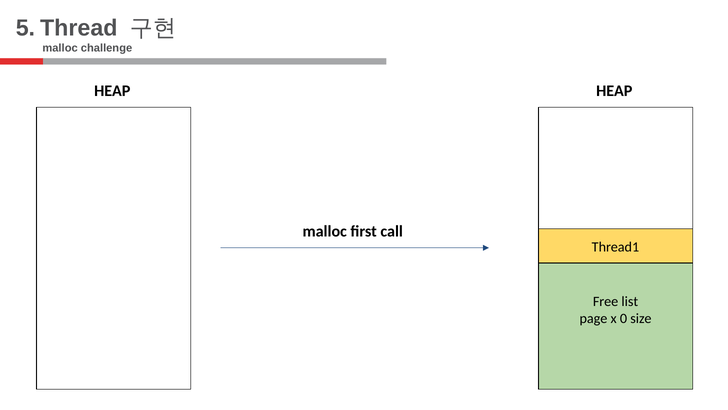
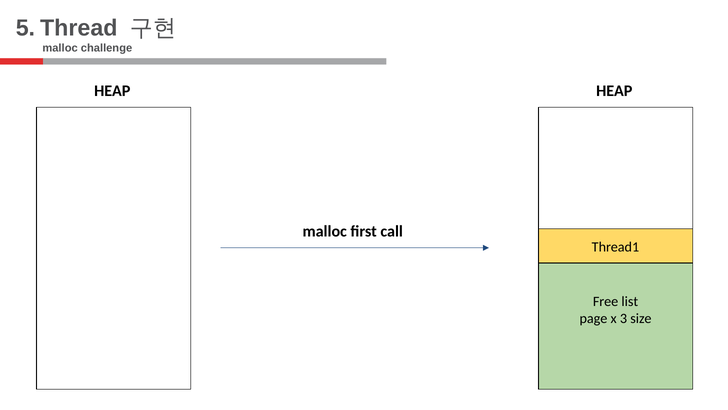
0: 0 -> 3 (624, 318)
